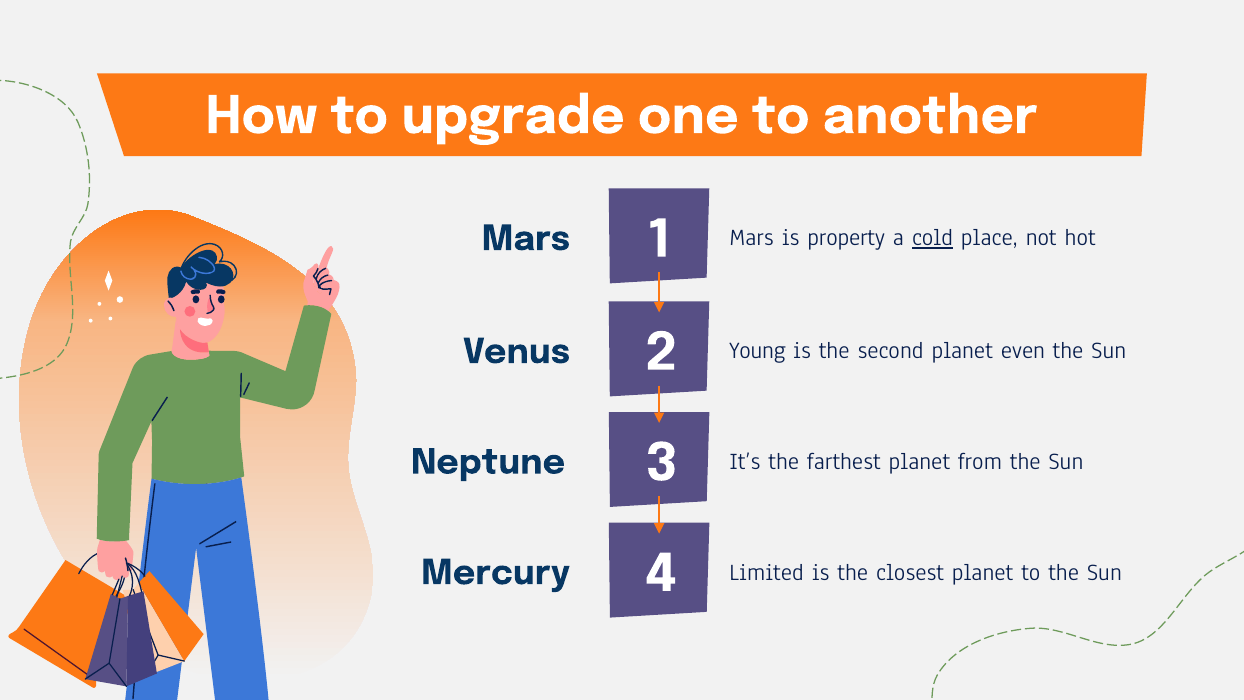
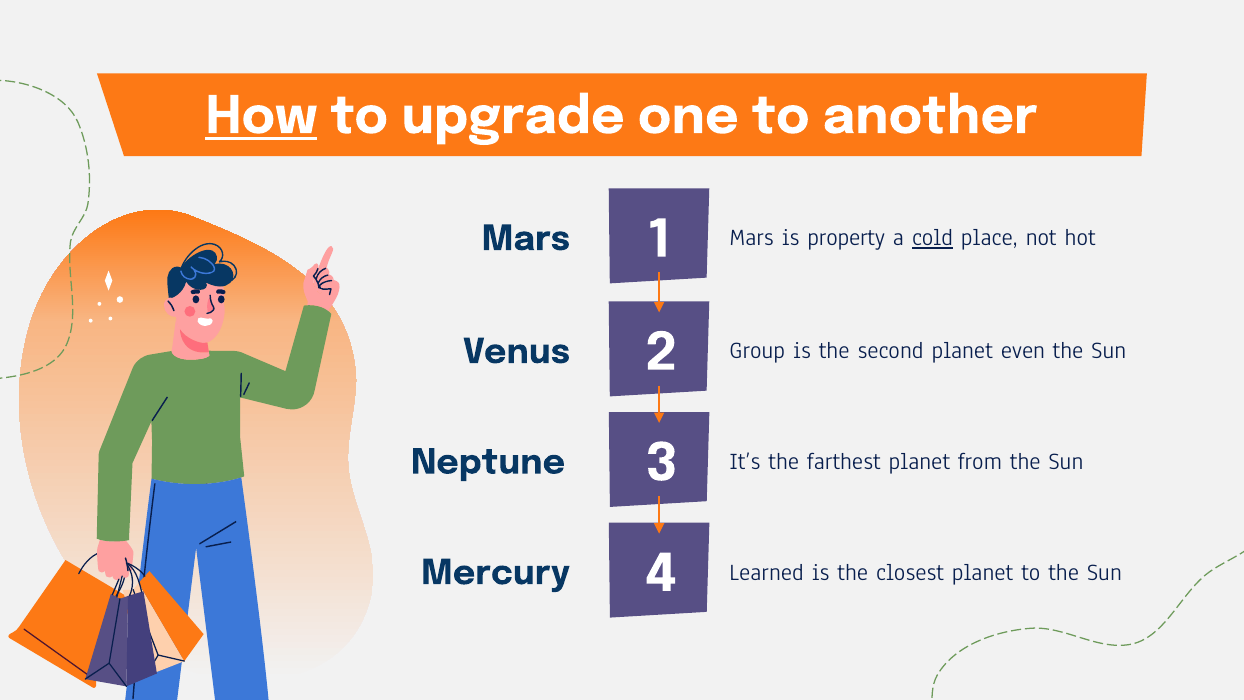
How underline: none -> present (261, 116)
Young: Young -> Group (757, 351)
Limited: Limited -> Learned (767, 572)
